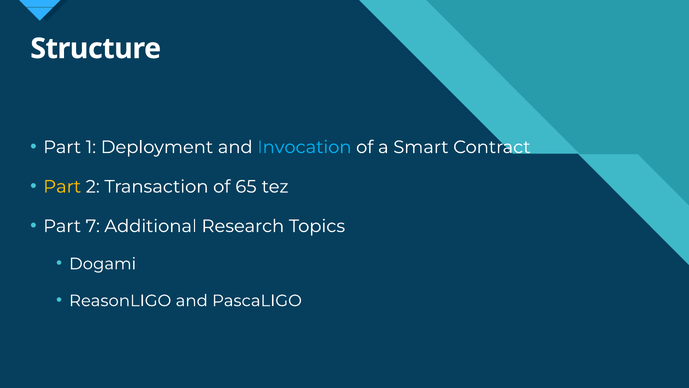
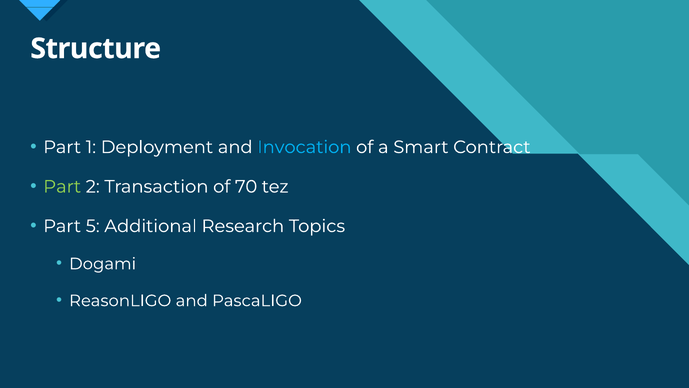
Part colour: yellow -> light green (62, 186)
65: 65 -> 70 (246, 186)
7: 7 -> 5 (93, 226)
